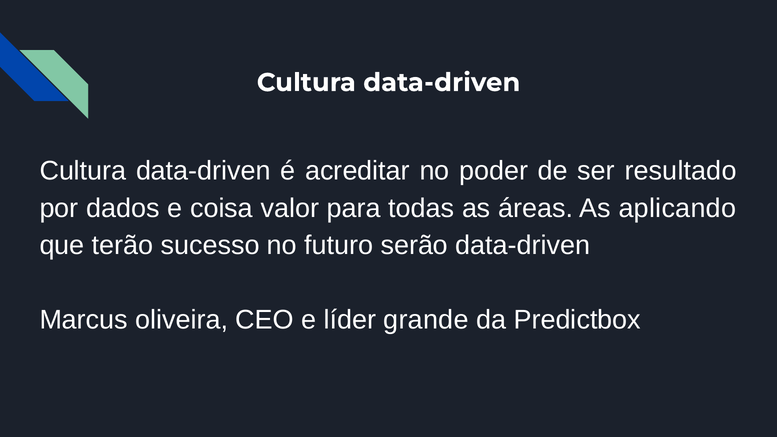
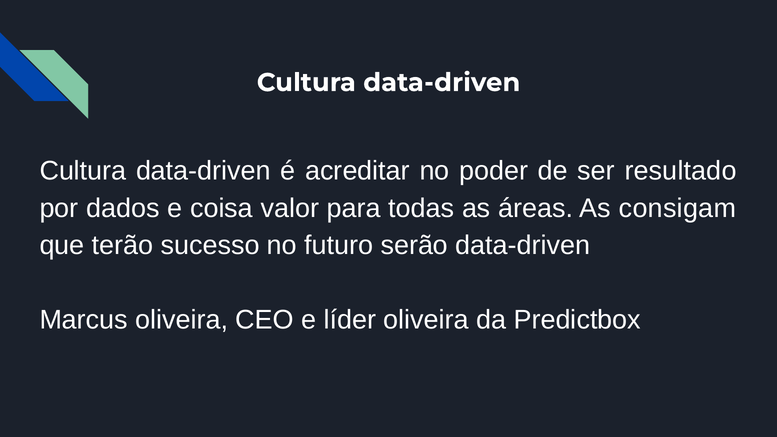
aplicando: aplicando -> consigam (677, 208)
líder grande: grande -> oliveira (426, 320)
